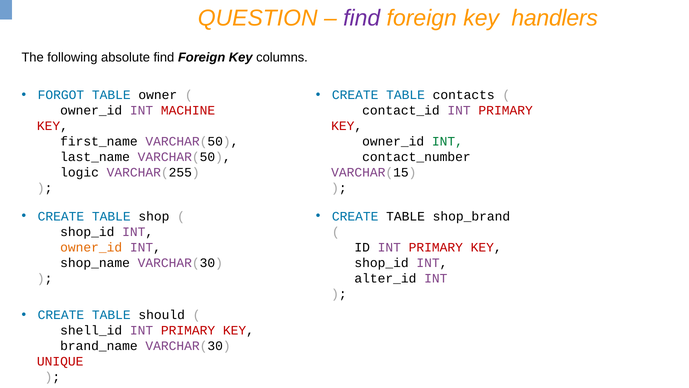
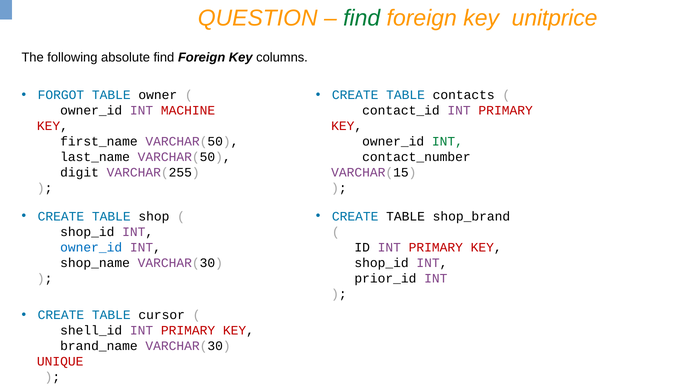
find colour: purple -> green (362, 18)
handlers: handlers -> unitprice (555, 18)
logic: logic -> digit (80, 172)
owner_id colour: orange -> blue (91, 247)
alter_id: alter_id -> prior_id (385, 278)
should: should -> cursor (162, 315)
